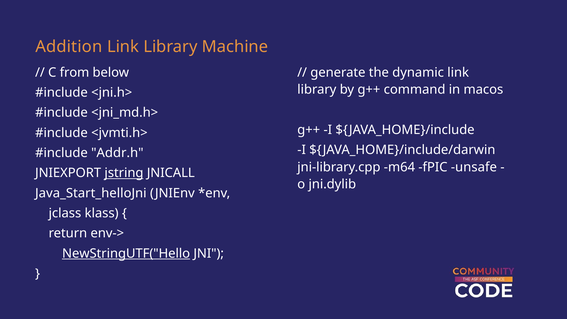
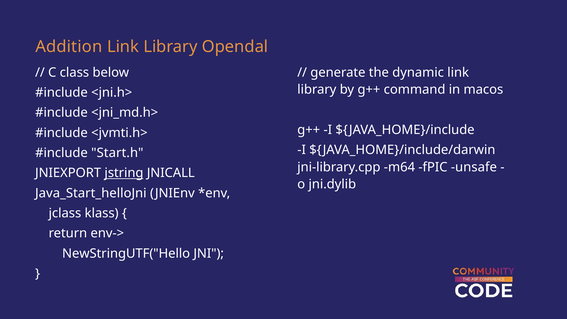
Machine: Machine -> Opendal (235, 47)
from: from -> class (74, 72)
Addr.h: Addr.h -> Start.h (117, 153)
NewStringUTF("Hello underline: present -> none (126, 253)
